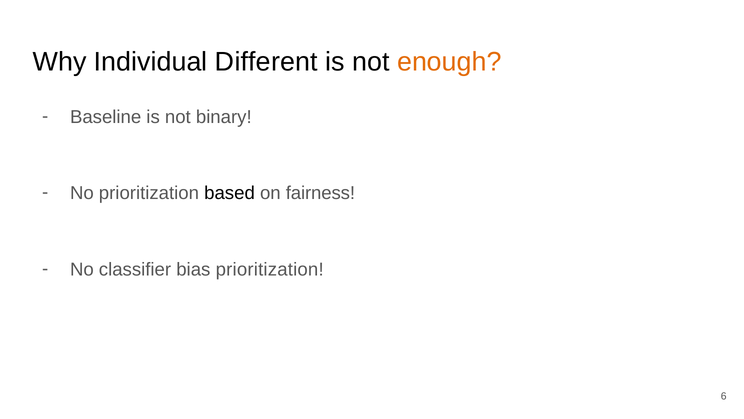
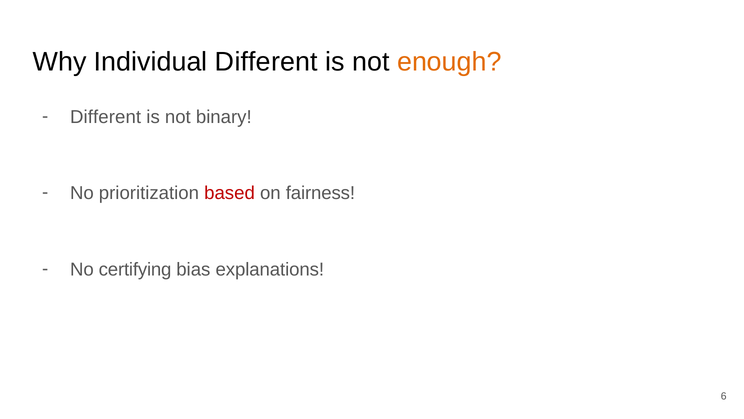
Baseline: Baseline -> Different (106, 117)
based colour: black -> red (230, 193)
classifier: classifier -> certifying (135, 269)
bias prioritization: prioritization -> explanations (270, 269)
